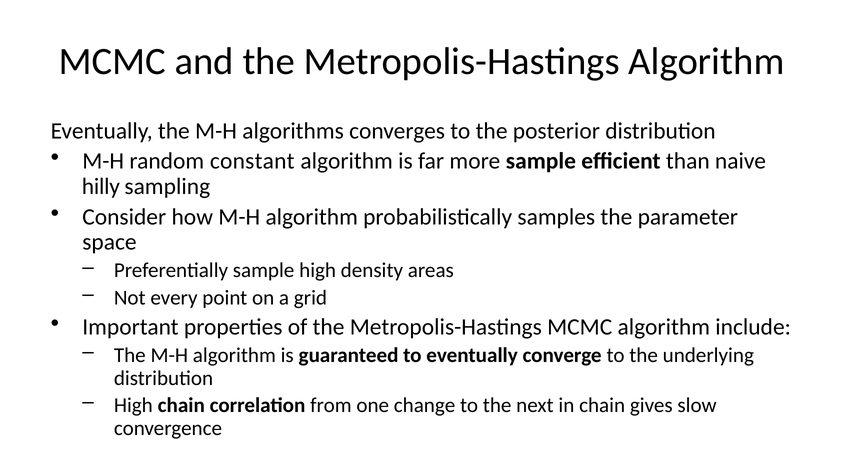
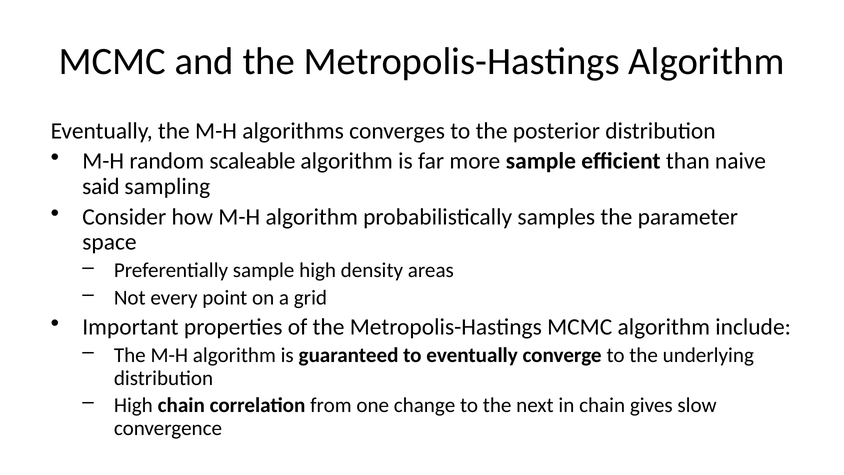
constant: constant -> scaleable (252, 161)
hilly: hilly -> said (101, 186)
